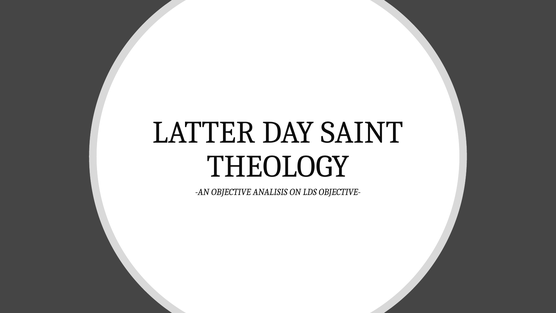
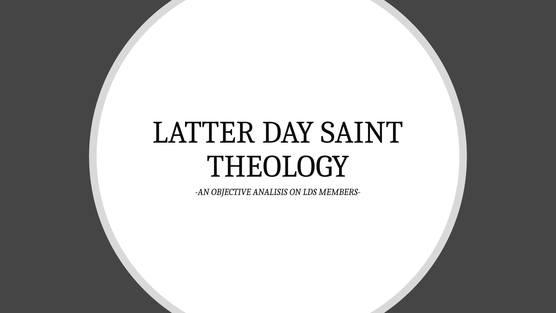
OBJECTIVE-: OBJECTIVE- -> MEMBERS- (340, 192)
